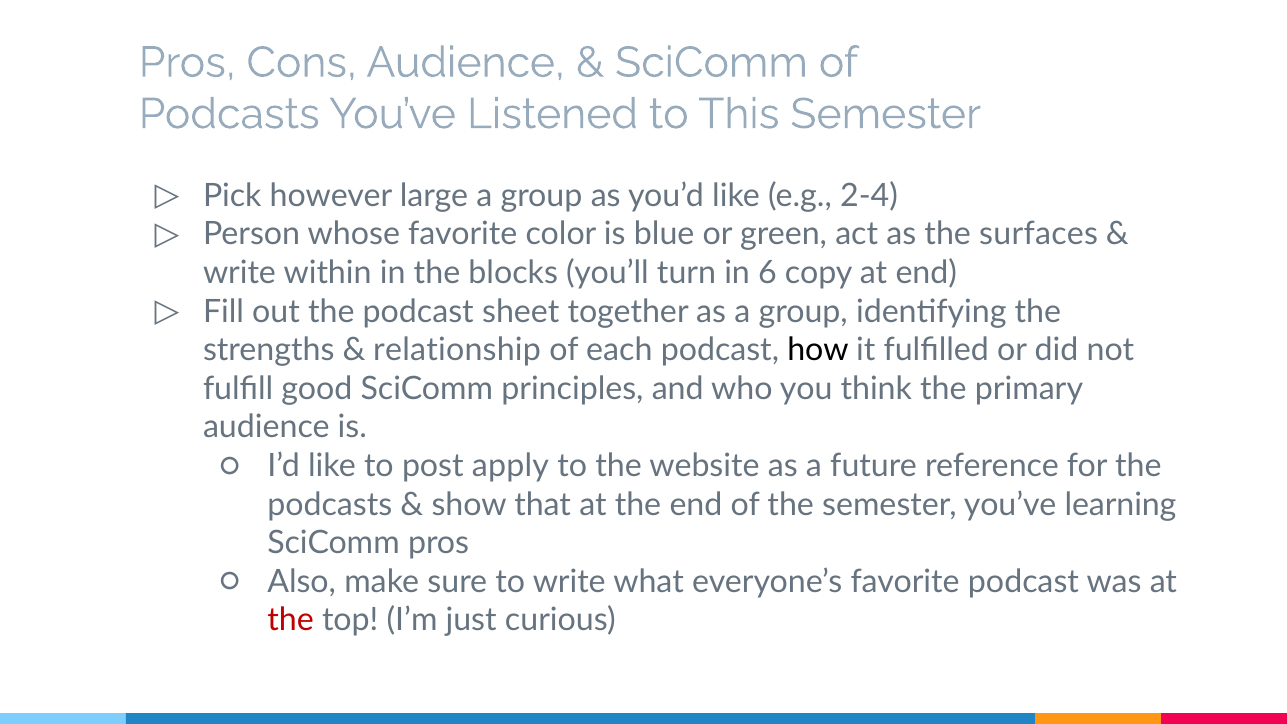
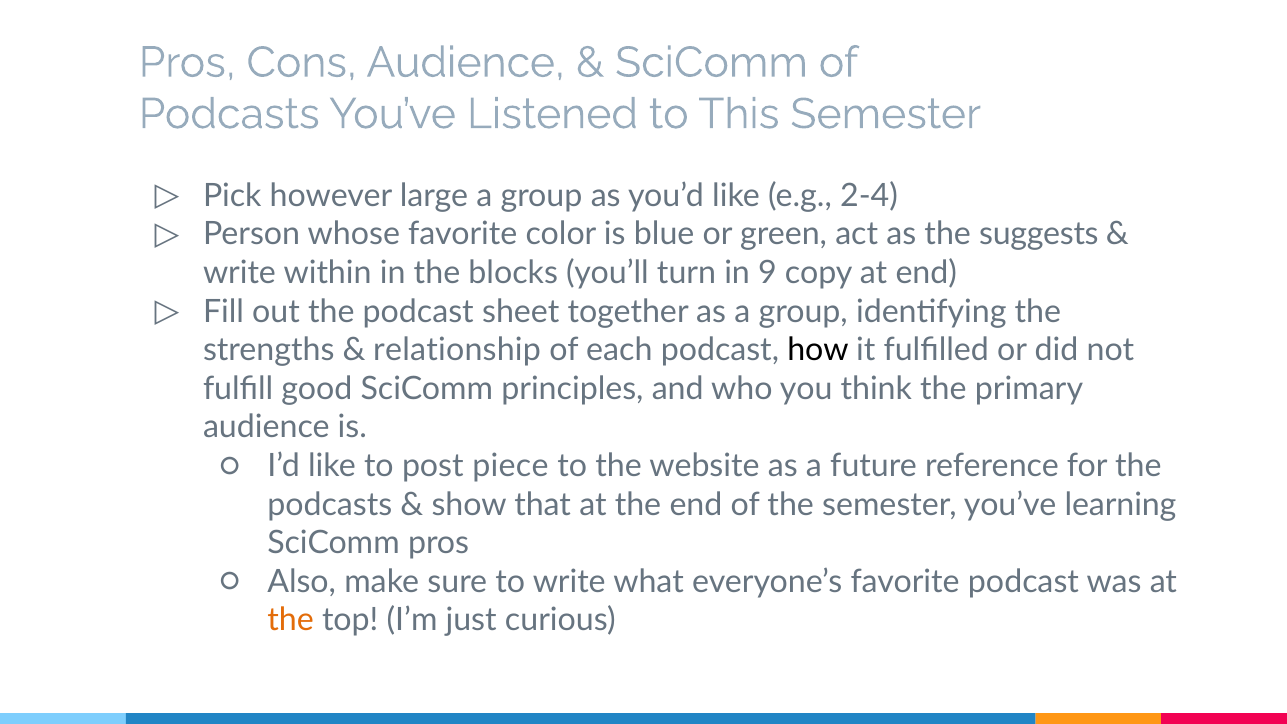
surfaces: surfaces -> suggests (1039, 234)
6: 6 -> 9 (767, 273)
apply: apply -> piece (510, 466)
the colour: red -> orange (291, 620)
